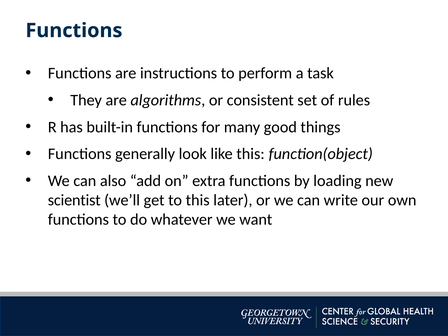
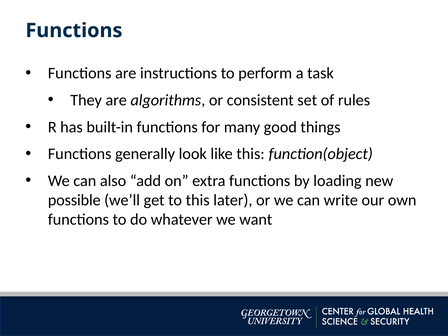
scientist: scientist -> possible (74, 200)
